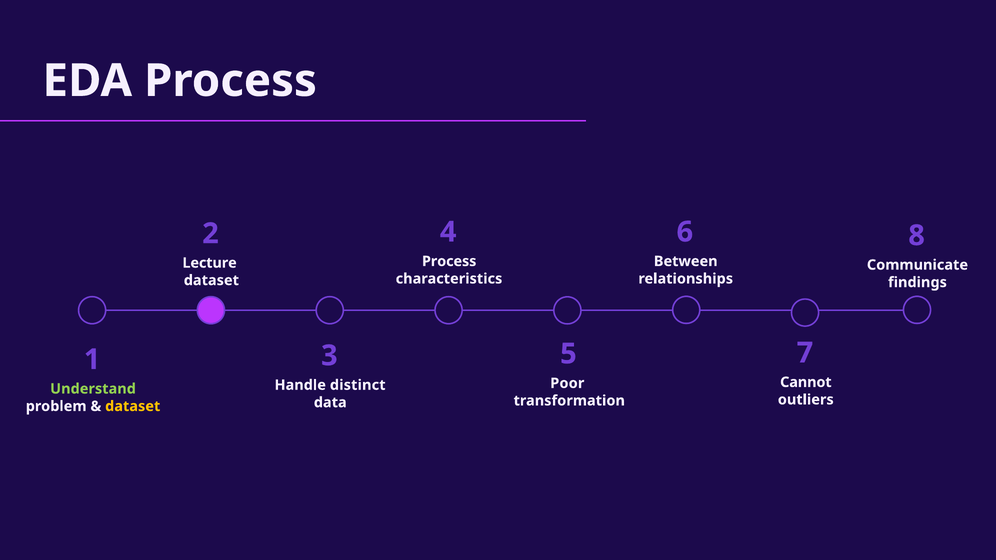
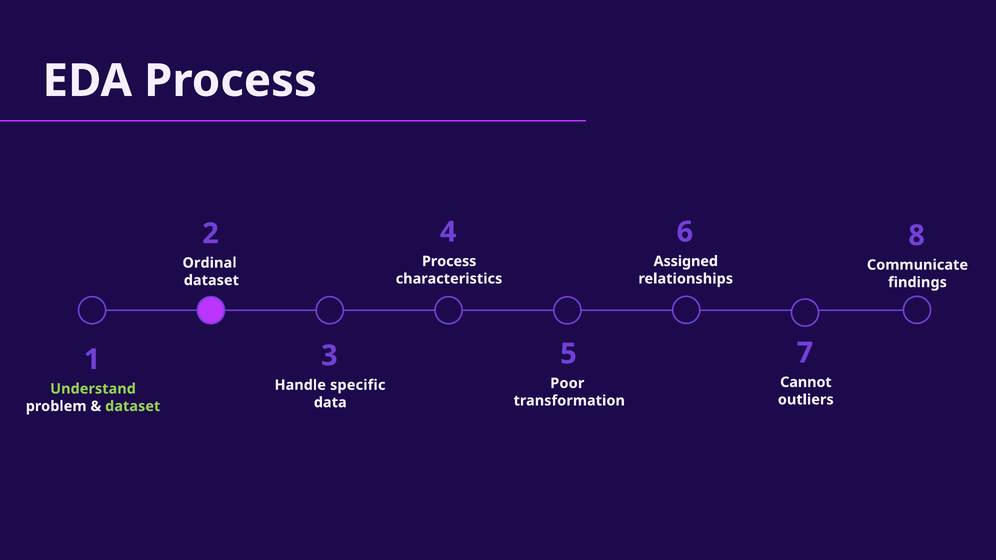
Between: Between -> Assigned (686, 261)
Lecture: Lecture -> Ordinal (209, 263)
distinct: distinct -> specific (358, 385)
dataset colour: yellow -> light green (133, 406)
